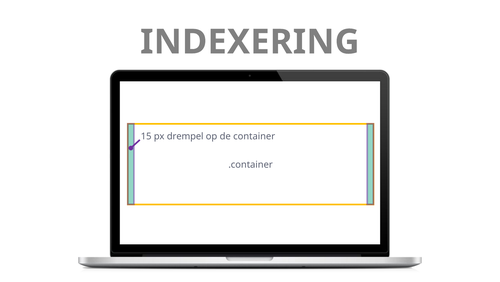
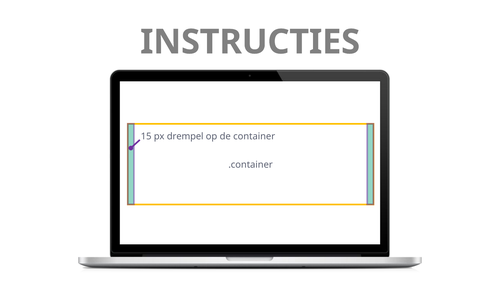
INDEXERING: INDEXERING -> INSTRUCTIES (250, 42)
